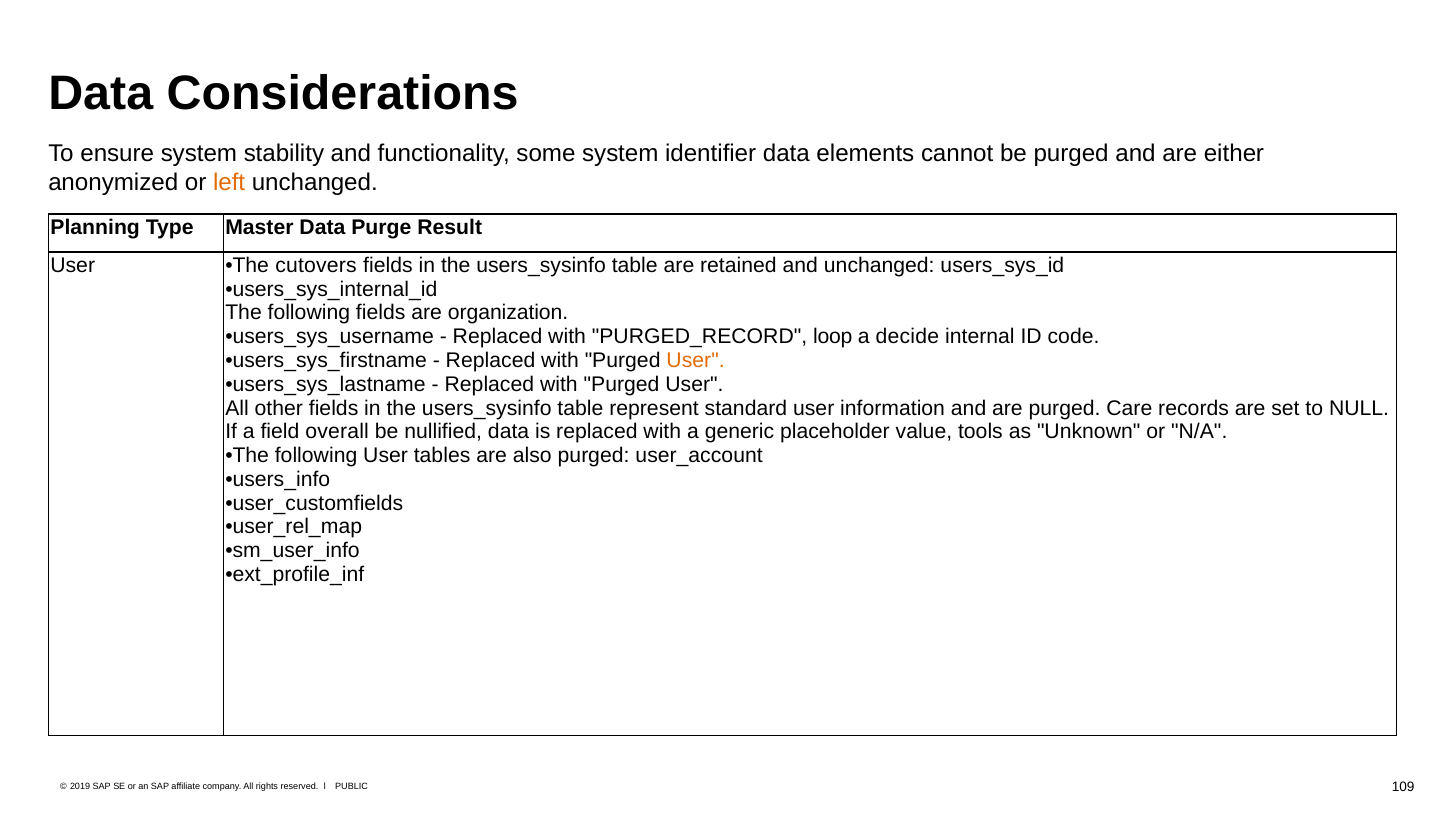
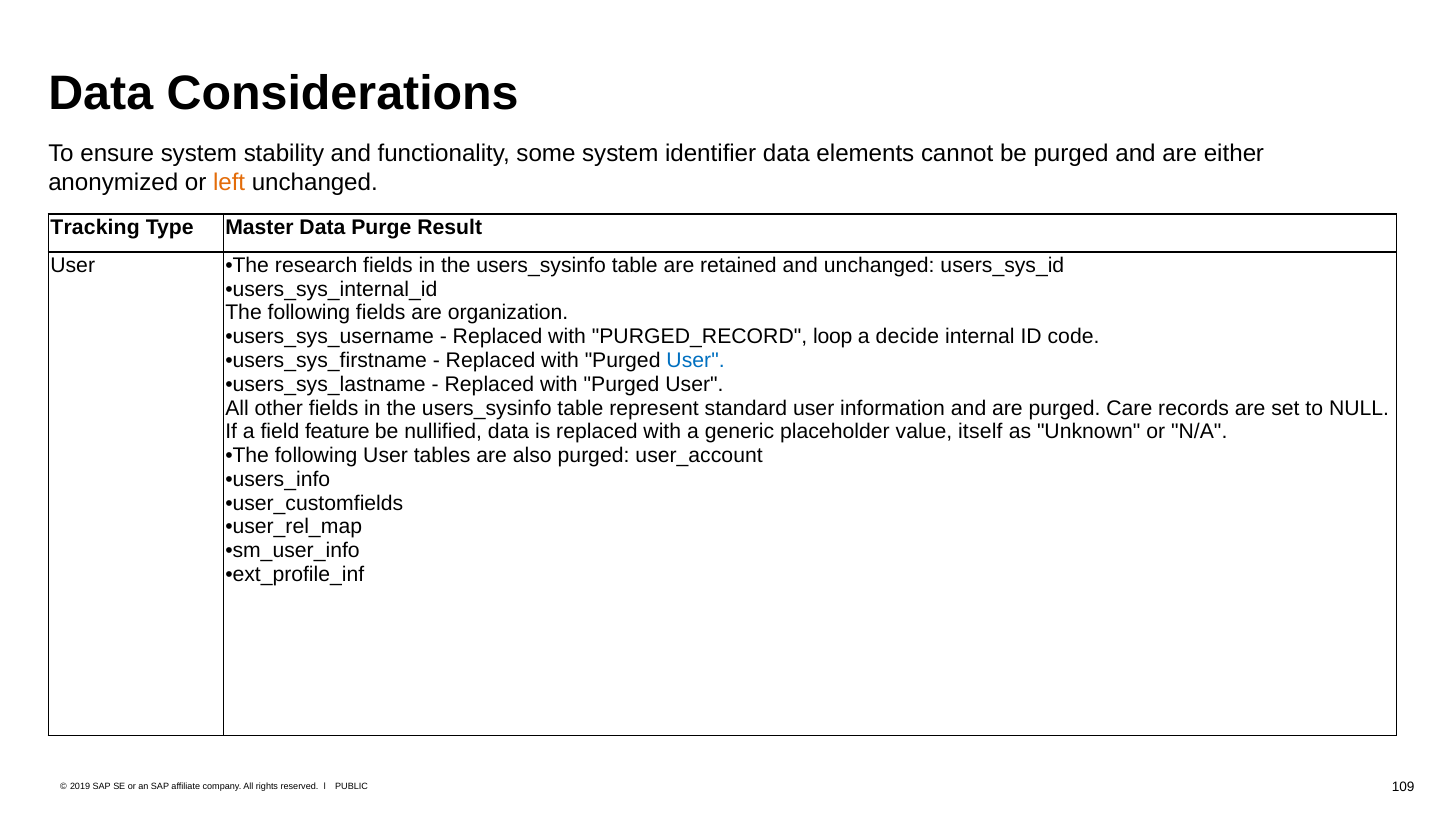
Planning: Planning -> Tracking (95, 227)
cutovers: cutovers -> research (316, 266)
User colour: orange -> blue (696, 361)
overall: overall -> feature (337, 432)
tools: tools -> itself (980, 432)
